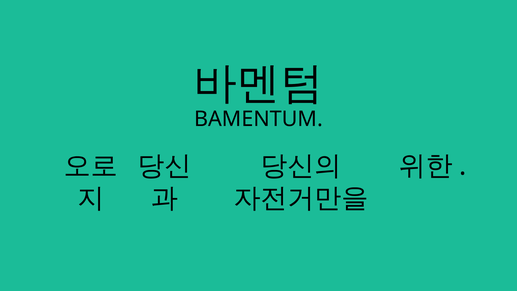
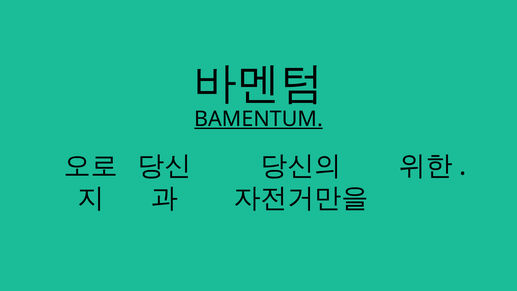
BAMENTUM underline: none -> present (259, 119)
